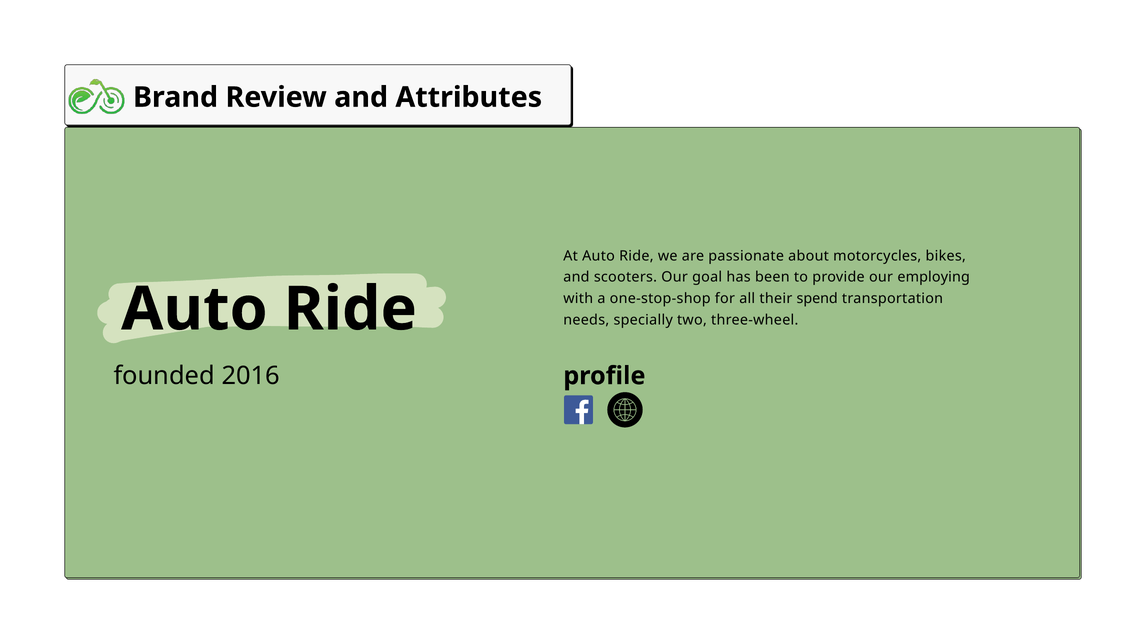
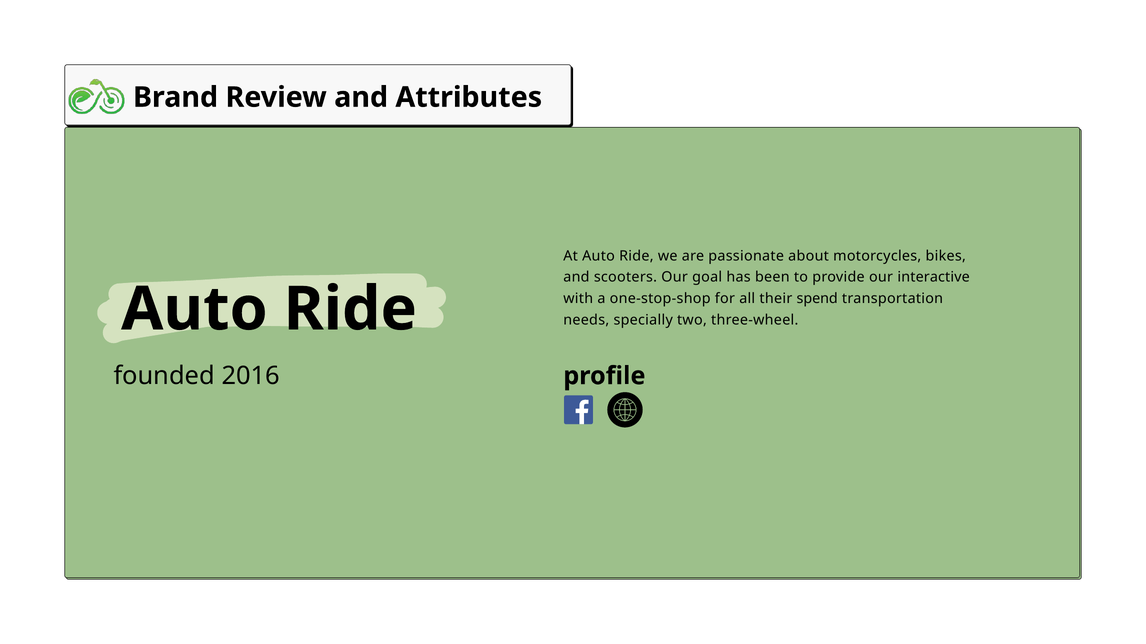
employing: employing -> interactive (934, 278)
